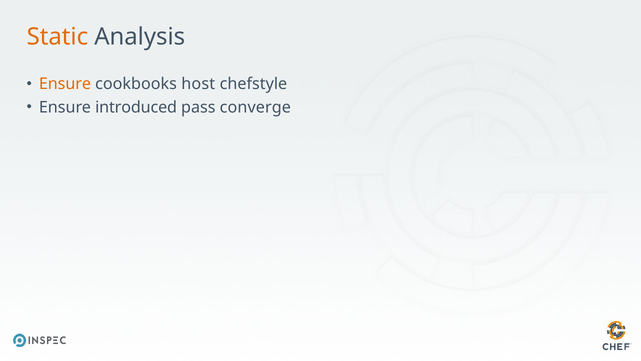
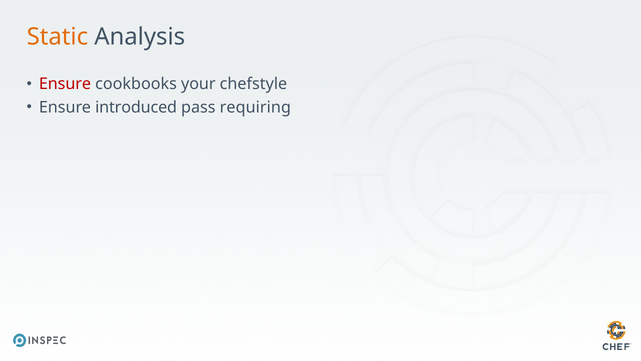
Ensure colour: orange -> red (65, 84)
host: host -> your (198, 84)
converge: converge -> requiring (255, 107)
